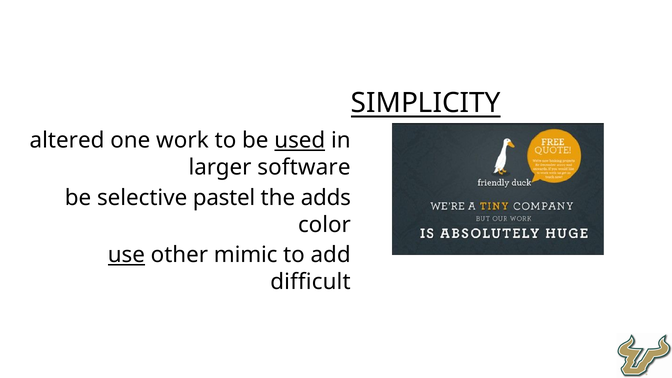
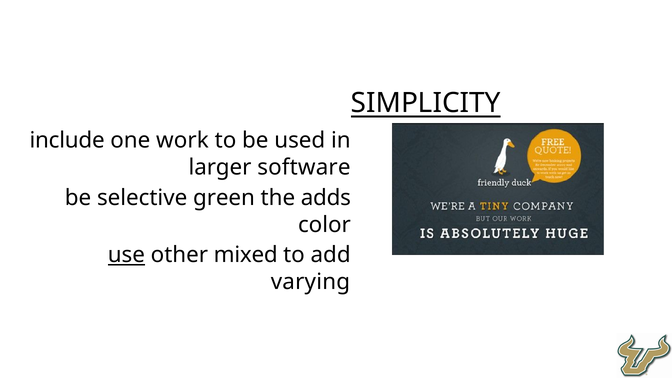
altered: altered -> include (67, 141)
used underline: present -> none (300, 141)
pastel: pastel -> green (224, 198)
mimic: mimic -> mixed (246, 255)
difficult: difficult -> varying (310, 282)
